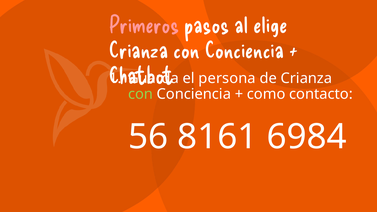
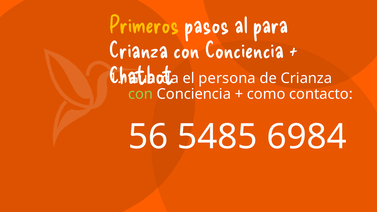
Primeros colour: pink -> yellow (144, 25)
elige: elige -> para (271, 25)
8161: 8161 -> 5485 (217, 137)
